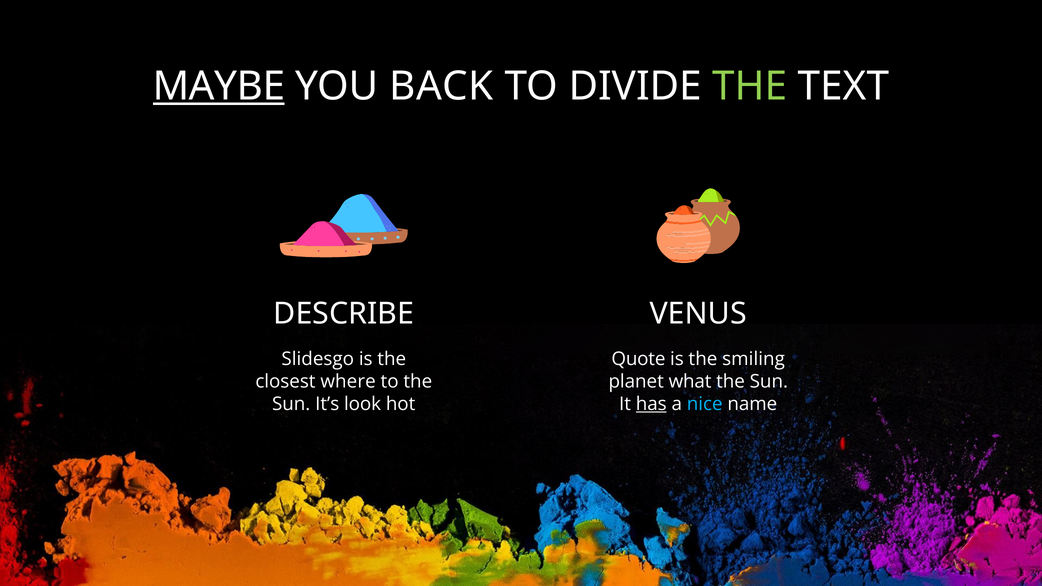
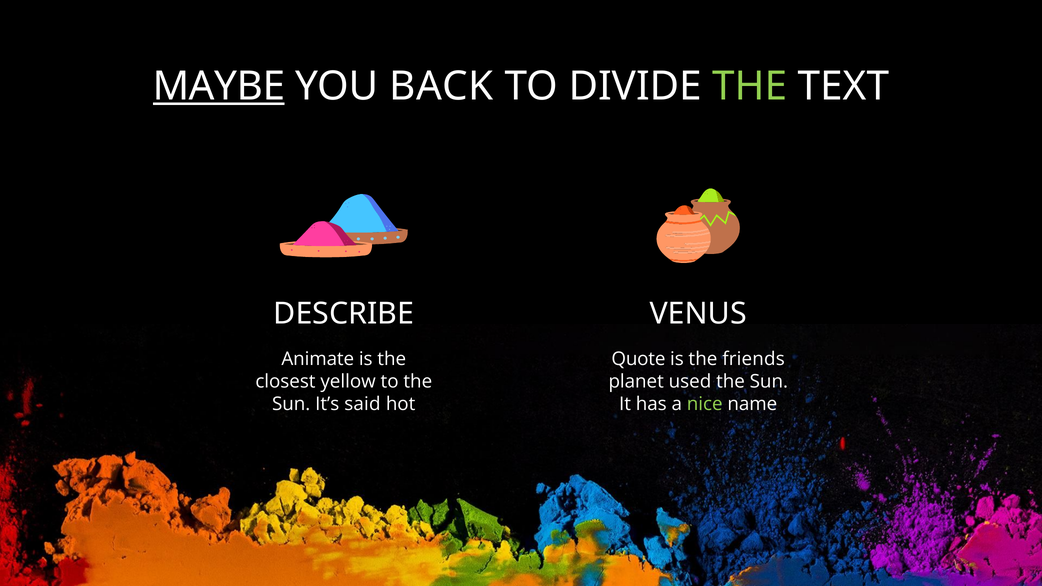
Slidesgo: Slidesgo -> Animate (318, 359)
smiling: smiling -> friends (753, 359)
where: where -> yellow (348, 382)
what: what -> used (690, 382)
look: look -> said (362, 404)
has underline: present -> none (651, 404)
nice colour: light blue -> light green (705, 404)
